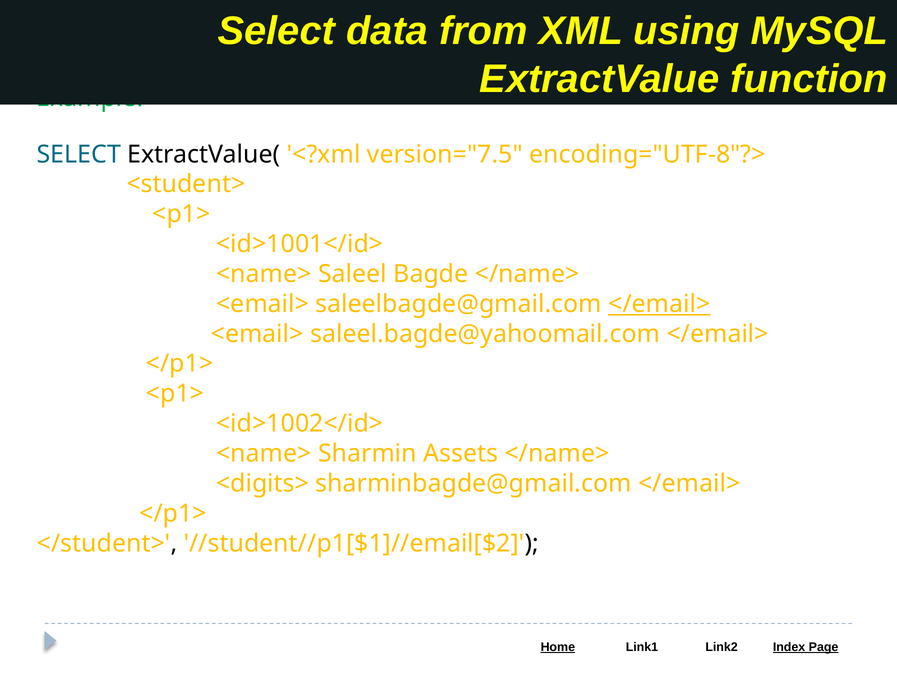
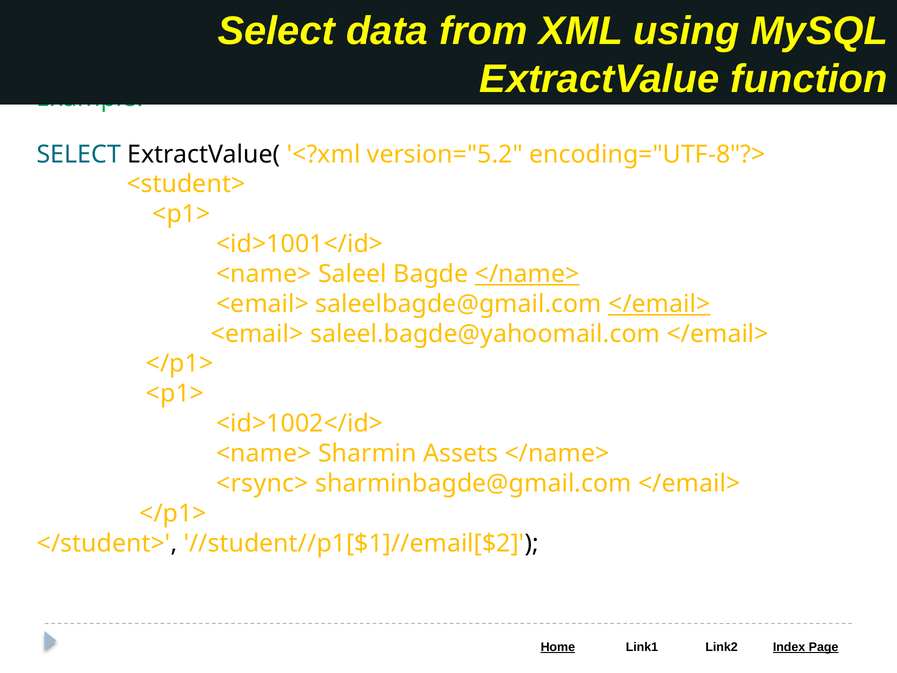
version="7.5: version="7.5 -> version="5.2 (445, 154)
</name> underline: none -> present (527, 274)
<digits>: <digits> -> <rsync> (262, 483)
